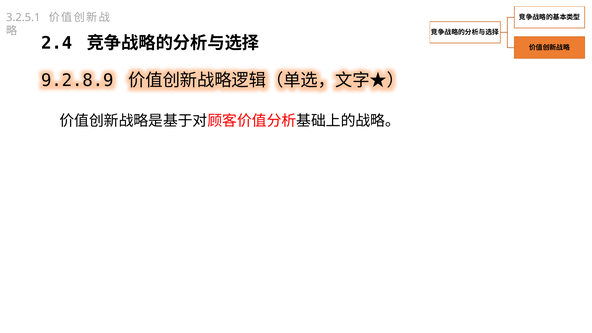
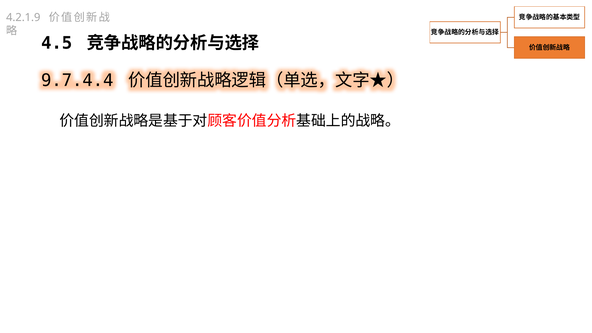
3.2.5.1: 3.2.5.1 -> 4.2.1.9 (23, 17)
2.4: 2.4 -> 4.5 (57, 43)
9.2.8.9: 9.2.8.9 -> 9.7.4.4 (77, 81)
